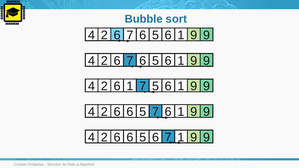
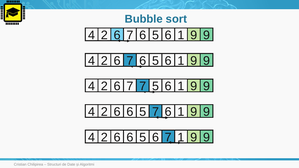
1: 1 -> 7 (130, 86)
